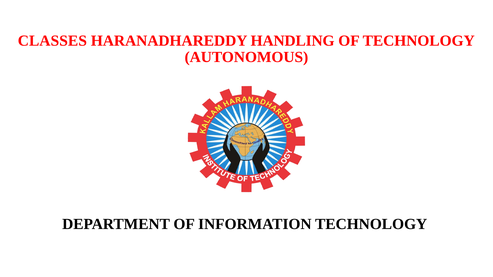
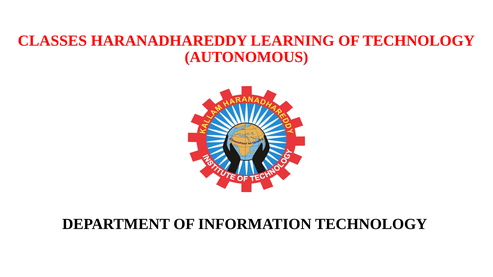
HANDLING: HANDLING -> LEARNING (292, 41)
